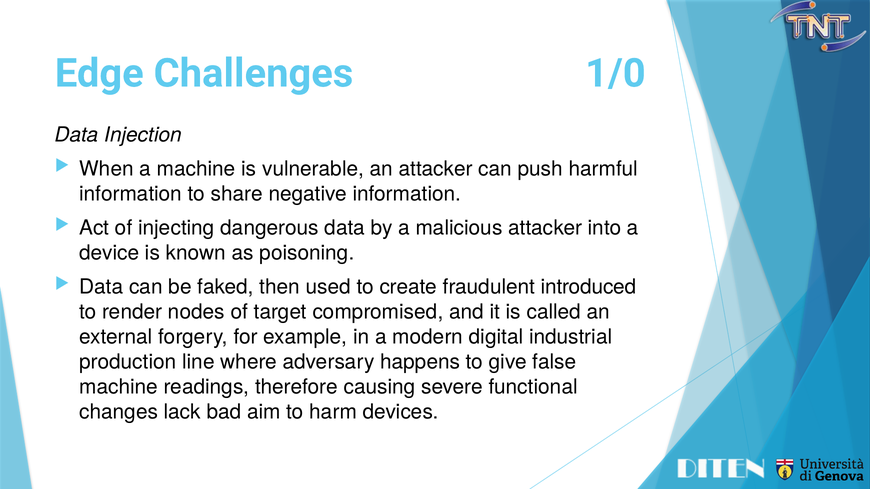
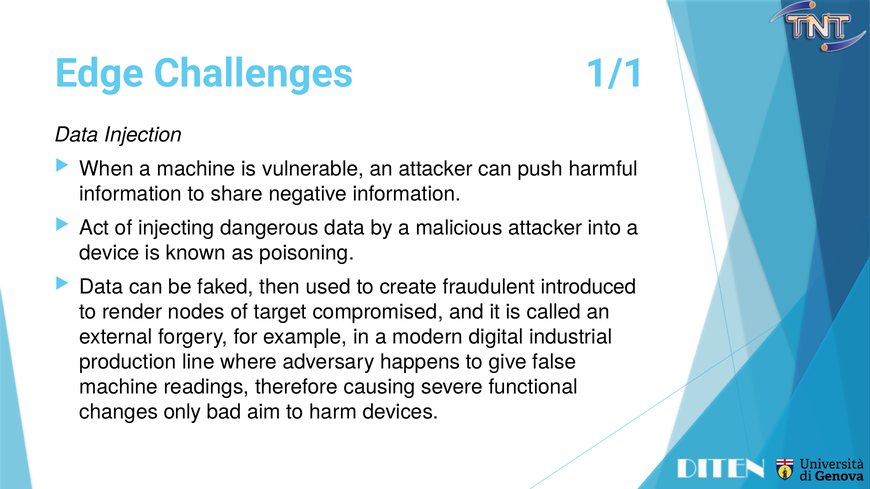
1/0: 1/0 -> 1/1 (615, 73)
lack: lack -> only (182, 412)
